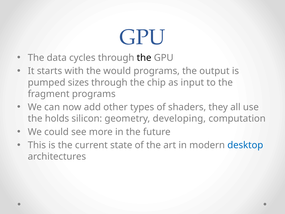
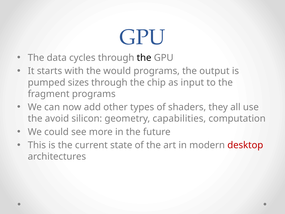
holds: holds -> avoid (57, 118)
developing: developing -> capabilities (179, 118)
desktop colour: blue -> red (245, 145)
